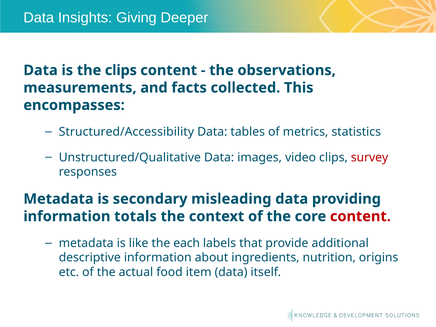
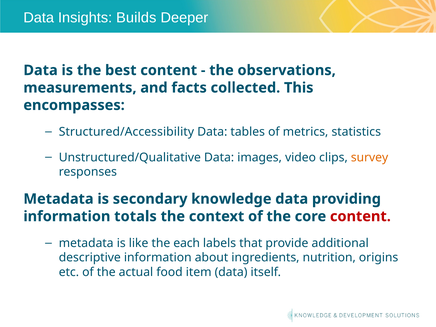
Giving: Giving -> Builds (136, 18)
the clips: clips -> best (121, 70)
survey colour: red -> orange (370, 157)
misleading: misleading -> knowledge (231, 199)
